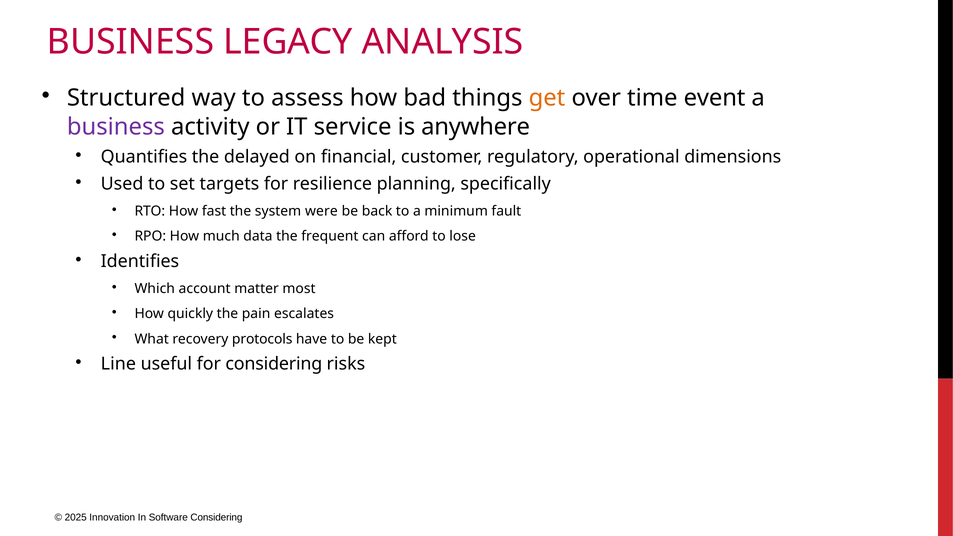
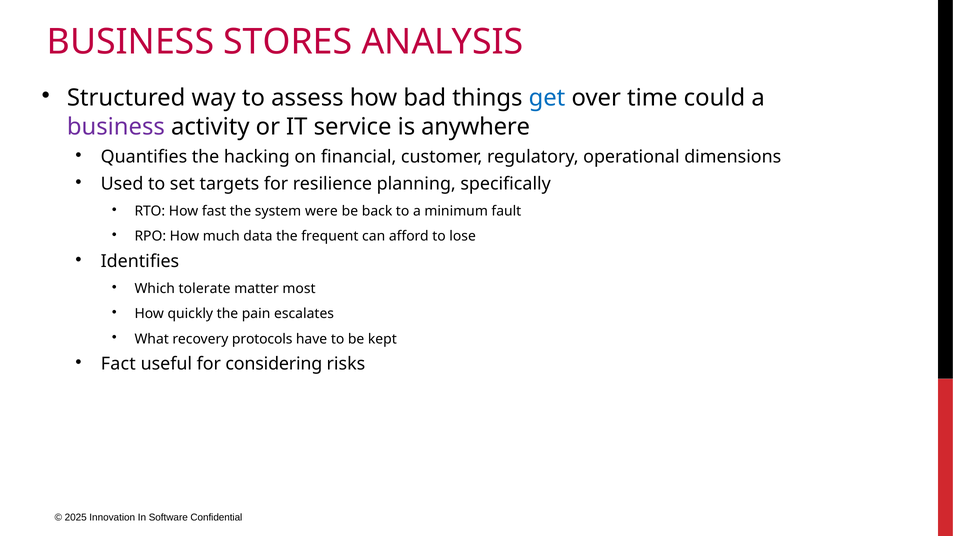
LEGACY: LEGACY -> STORES (288, 42)
get colour: orange -> blue (547, 98)
event: event -> could (714, 98)
delayed: delayed -> hacking (257, 157)
account: account -> tolerate (205, 289)
Line: Line -> Fact (118, 364)
Software Considering: Considering -> Confidential (216, 518)
